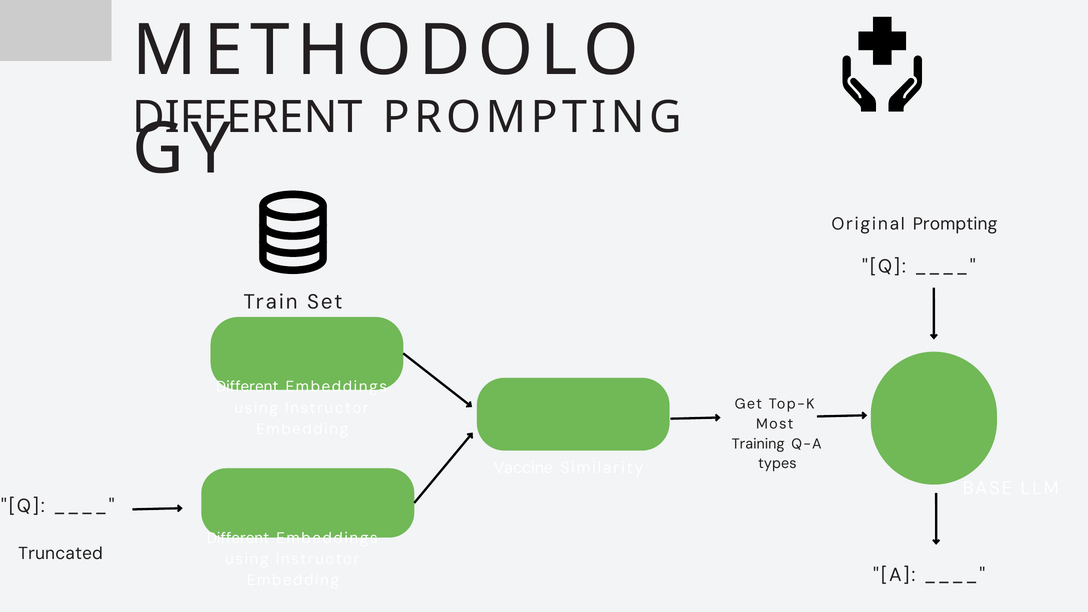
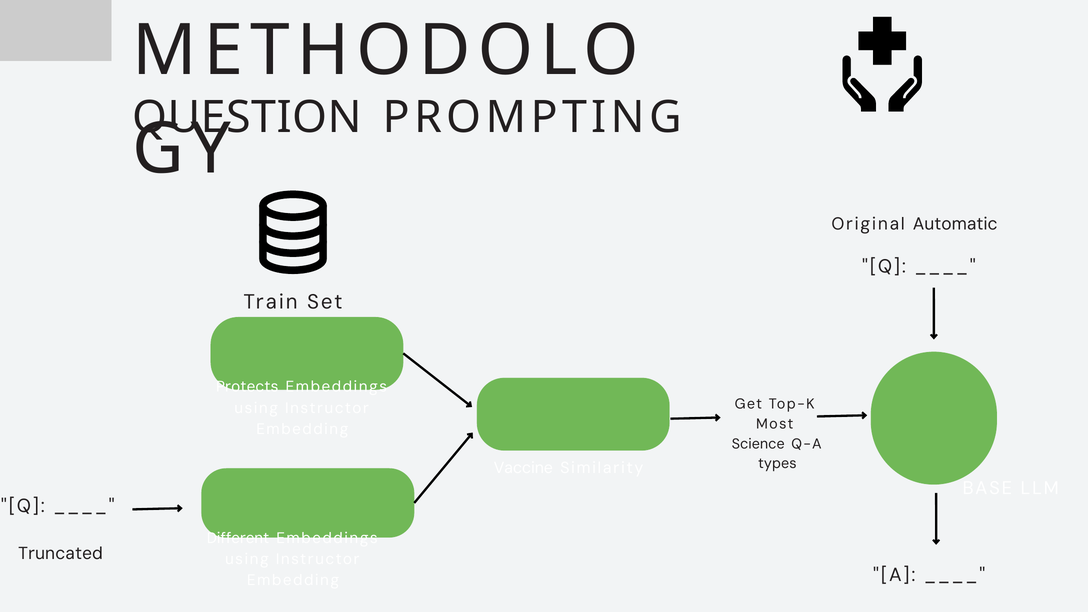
DIFFERENT: DIFFERENT -> QUESTION (247, 118)
Original Prompting: Prompting -> Automatic (955, 224)
Different: Different -> Protects (247, 387)
Training: Training -> Science (758, 444)
